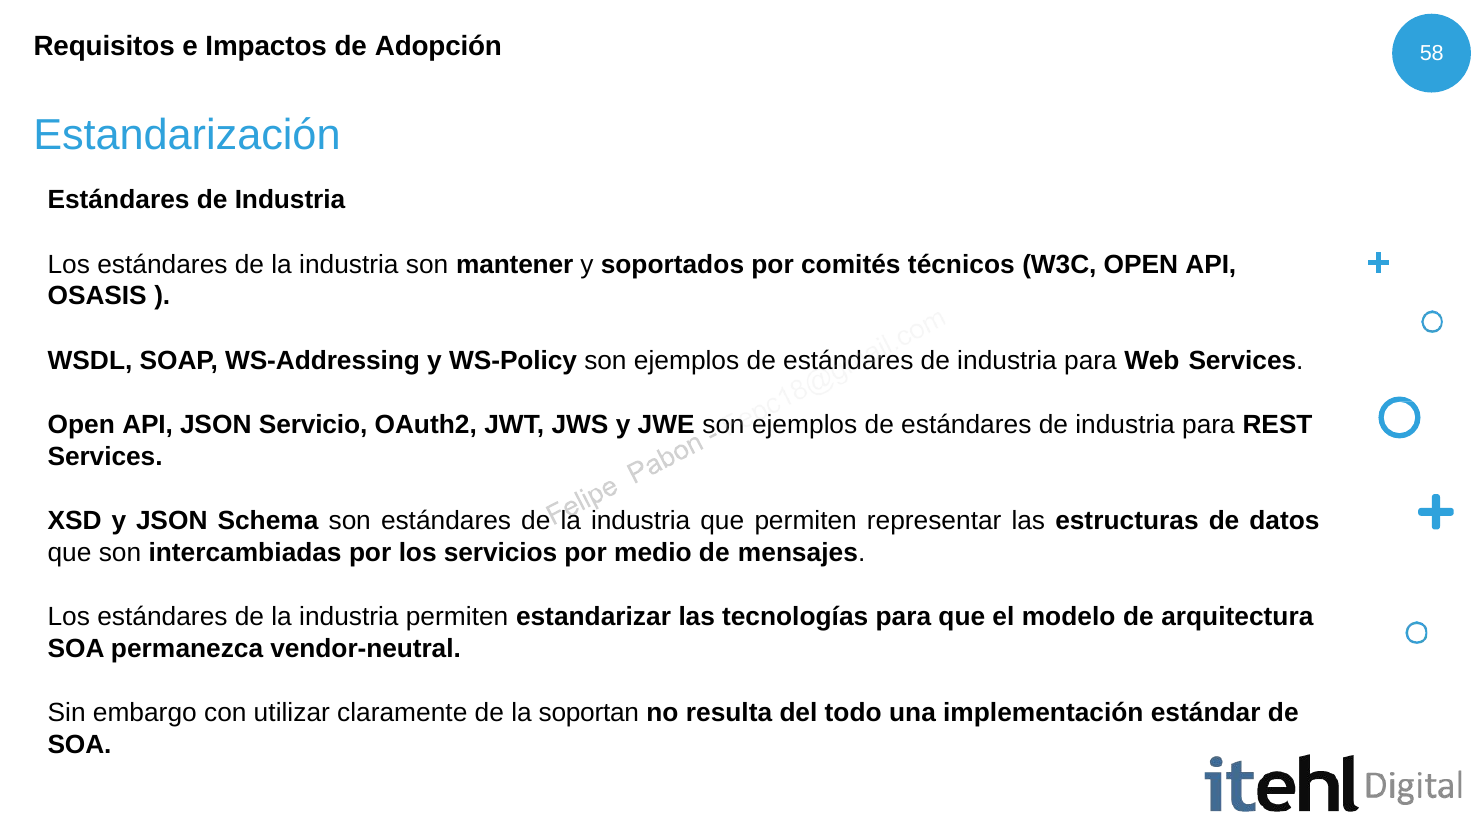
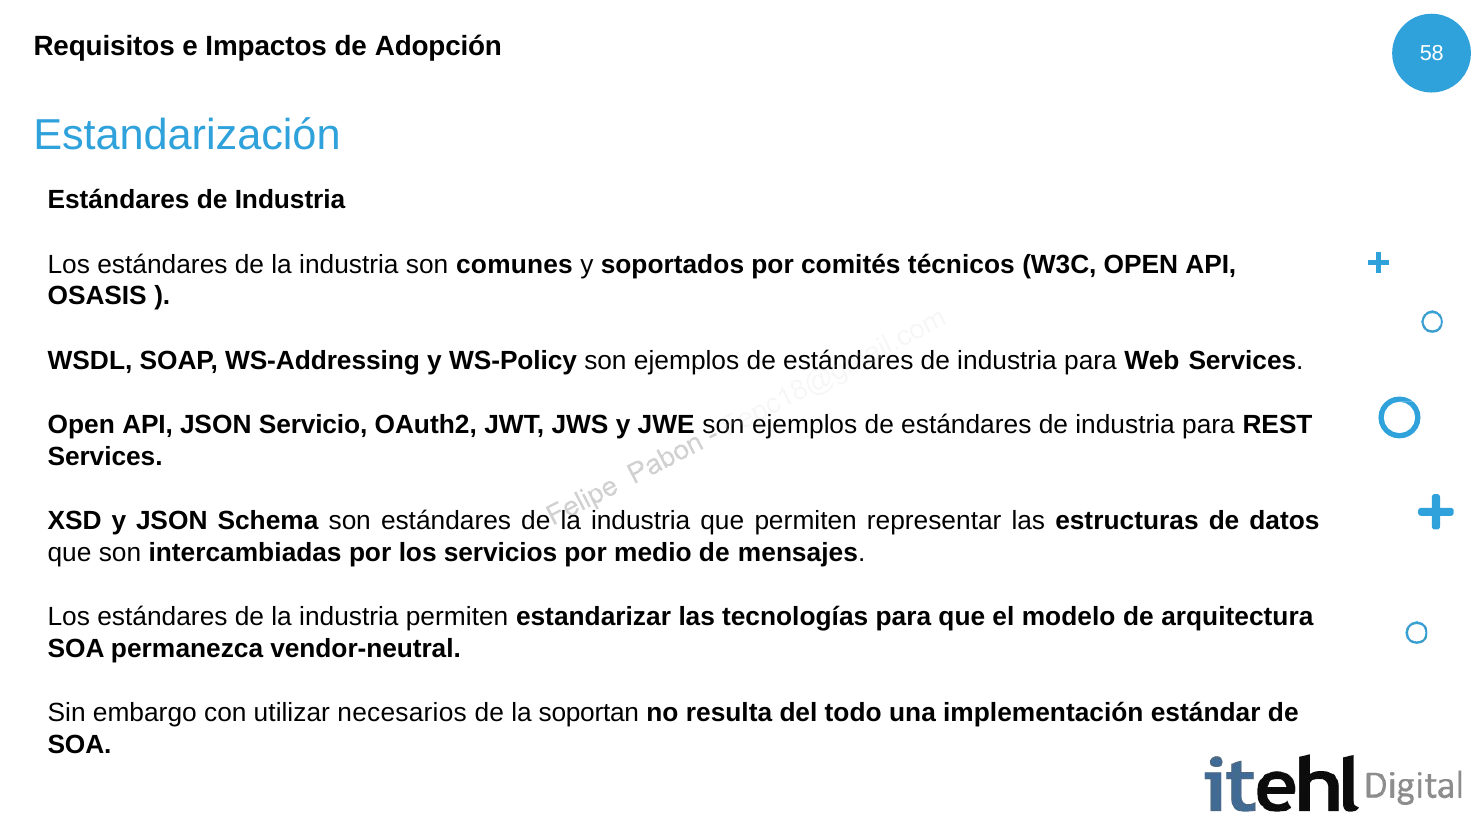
mantener: mantener -> comunes (515, 265)
claramente: claramente -> necesarios (402, 713)
